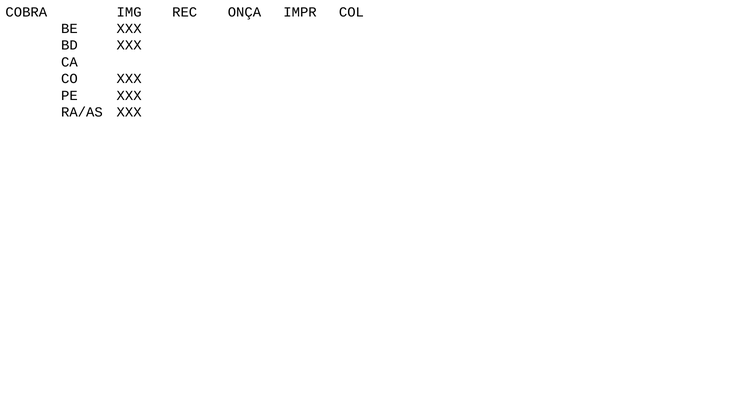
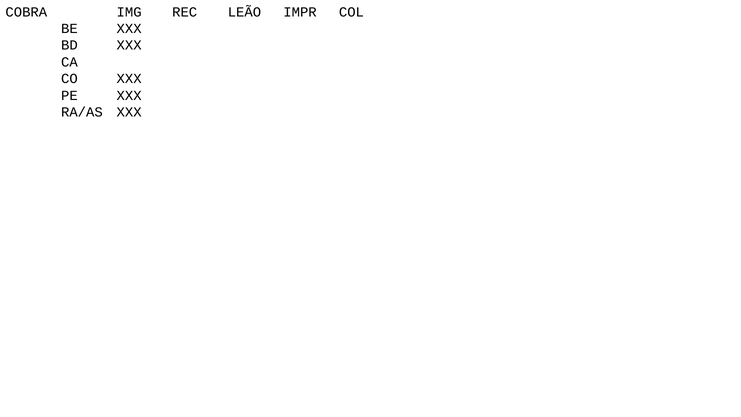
ONÇA: ONÇA -> LEÃO (244, 12)
